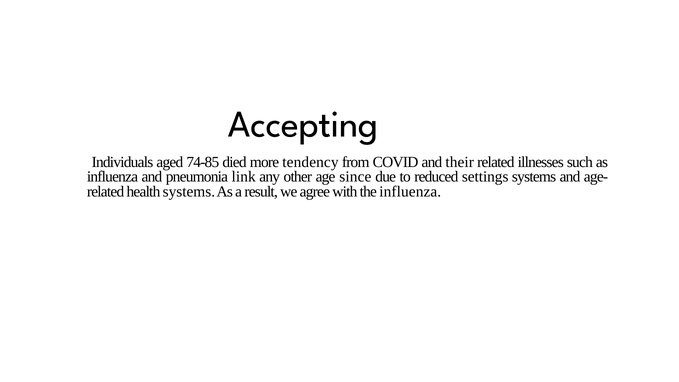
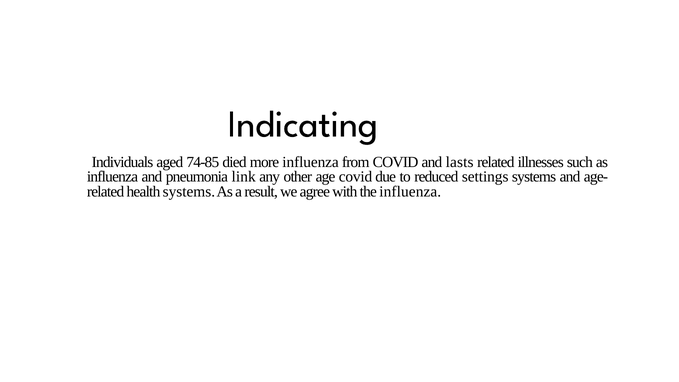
Accepting: Accepting -> Indicating (303, 124)
more tendency: tendency -> influenza (311, 162)
their: their -> lasts (460, 162)
age since: since -> covid (356, 177)
